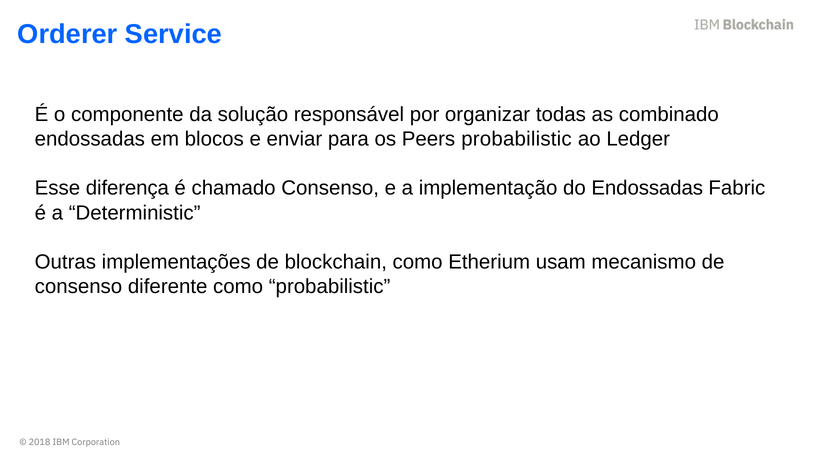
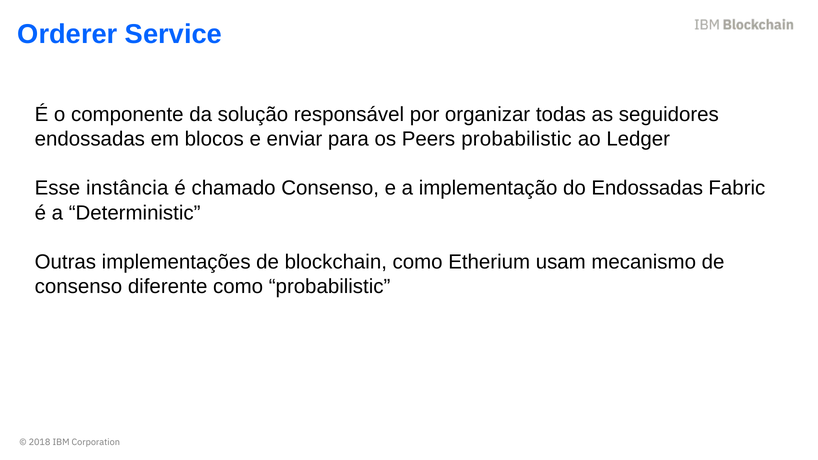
combinado: combinado -> seguidores (669, 115)
diferença: diferença -> instância (127, 188)
